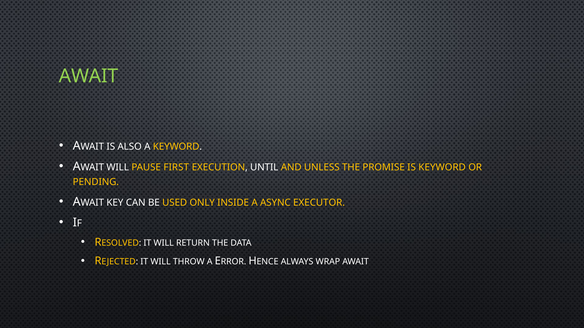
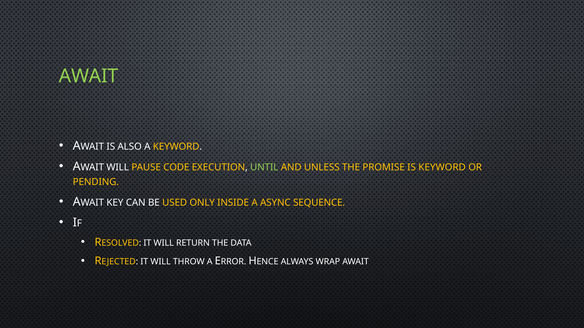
FIRST: FIRST -> CODE (176, 168)
UNTIL colour: white -> light green (264, 168)
EXECUTOR: EXECUTOR -> SEQUENCE (319, 203)
